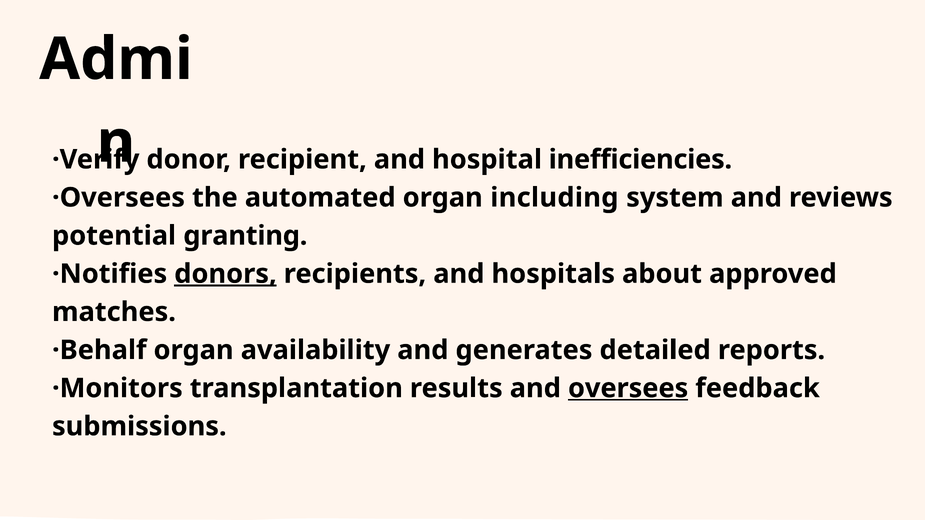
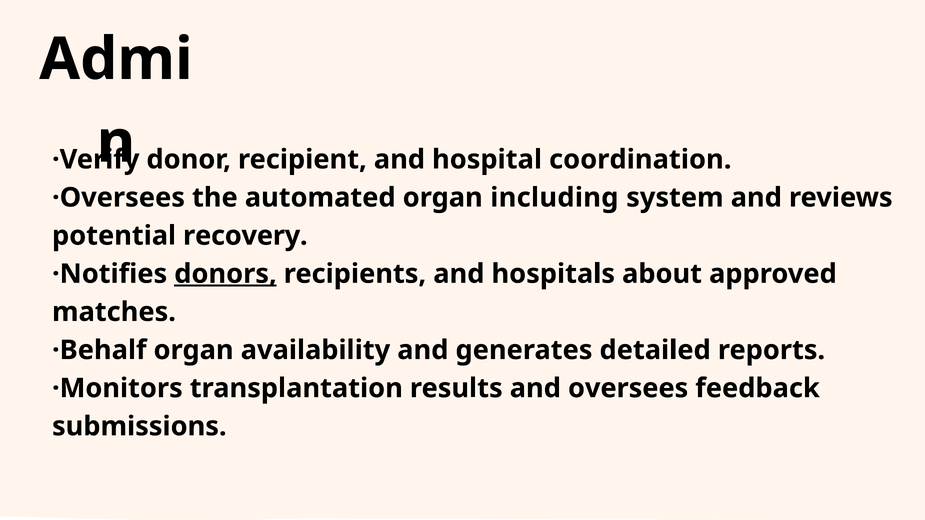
inefficiencies: inefficiencies -> coordination (640, 160)
granting: granting -> recovery (245, 236)
oversees underline: present -> none (628, 388)
